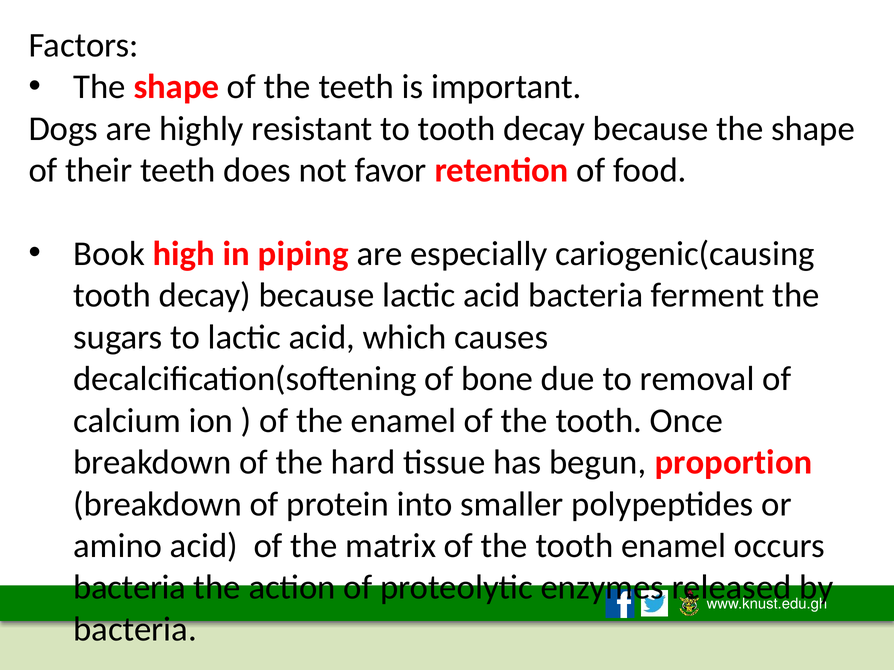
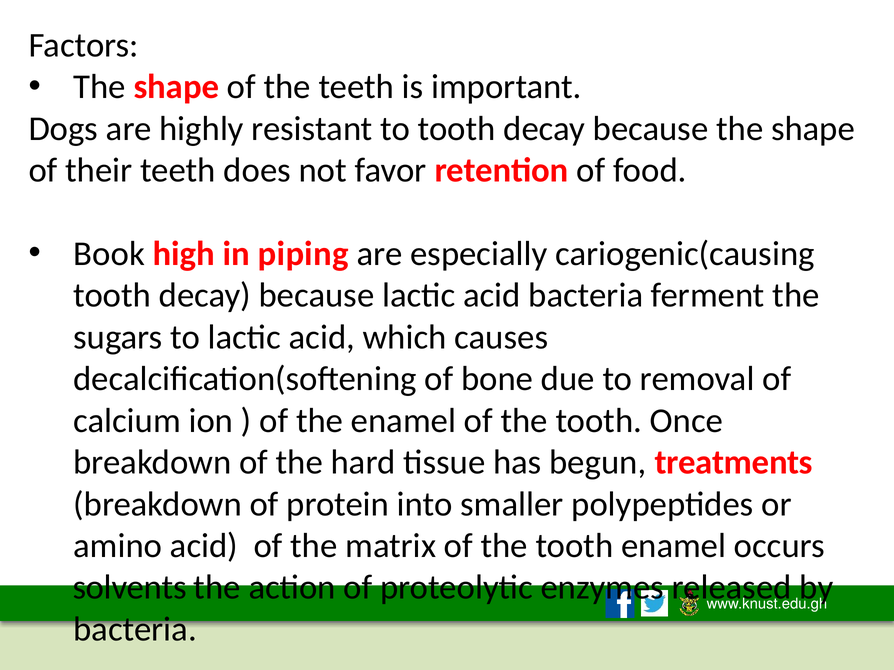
proportion: proportion -> treatments (734, 463)
bacteria: bacteria -> solvents (130, 588)
